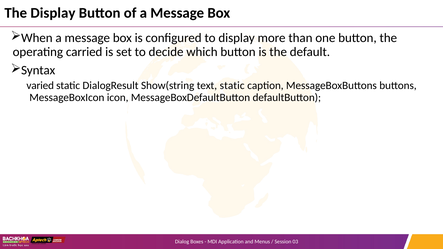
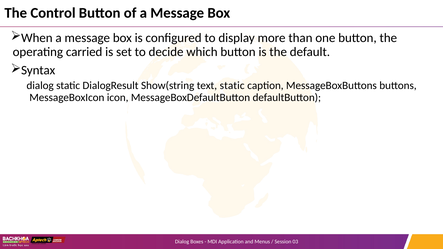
The Display: Display -> Control (53, 13)
varied: varied -> dialog (40, 86)
